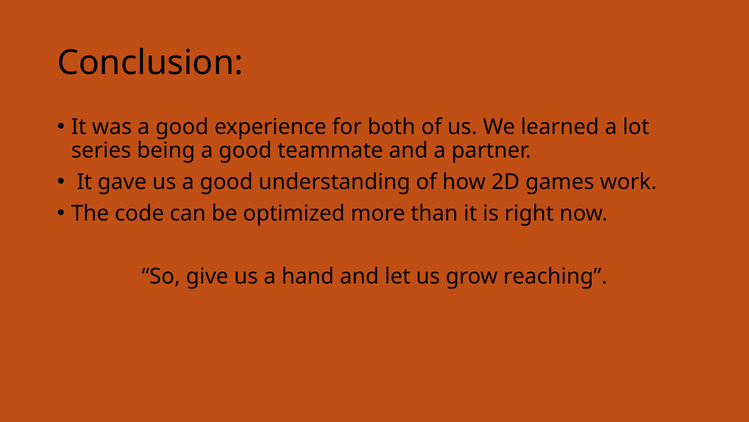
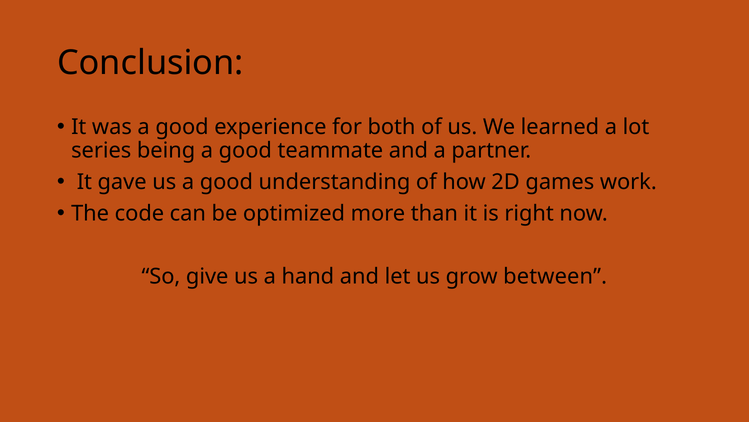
reaching: reaching -> between (555, 276)
